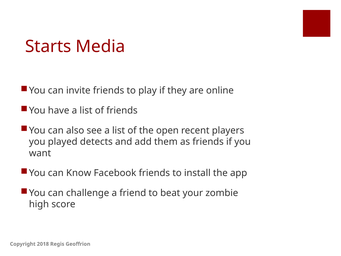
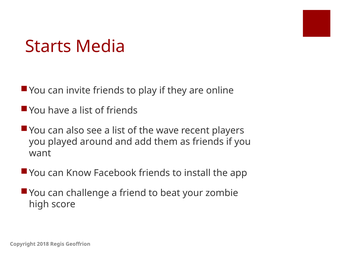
open: open -> wave (167, 130)
detects: detects -> around (96, 142)
